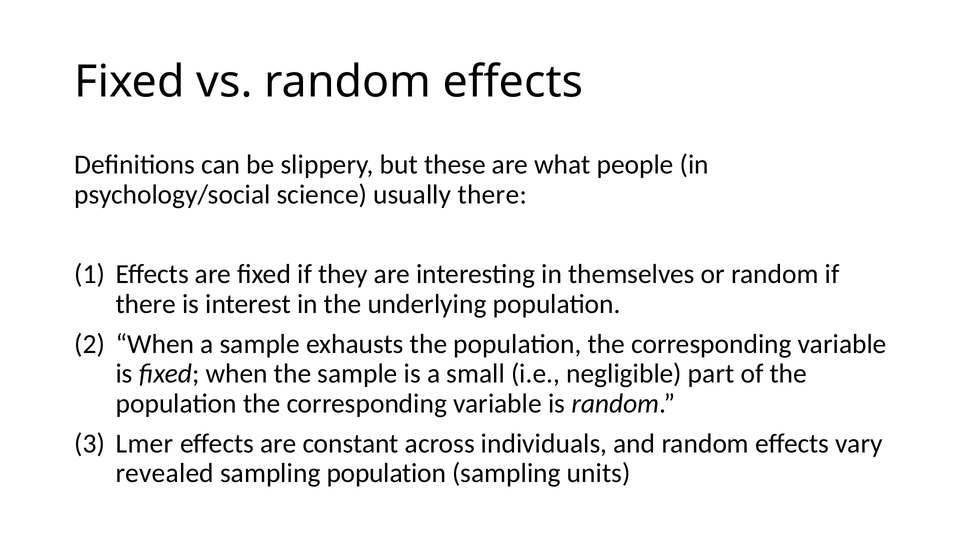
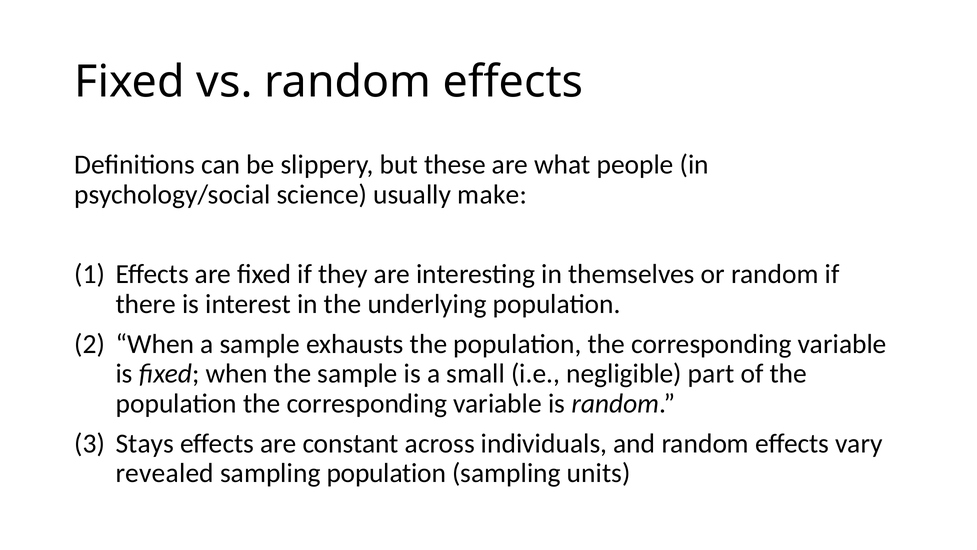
usually there: there -> make (492, 194)
Lmer: Lmer -> Stays (145, 443)
